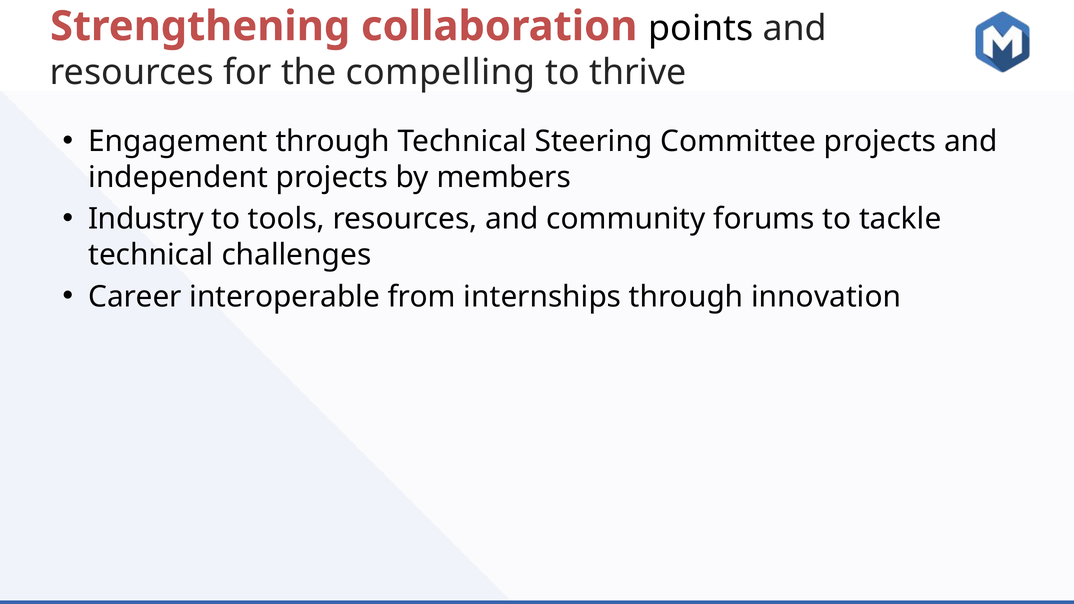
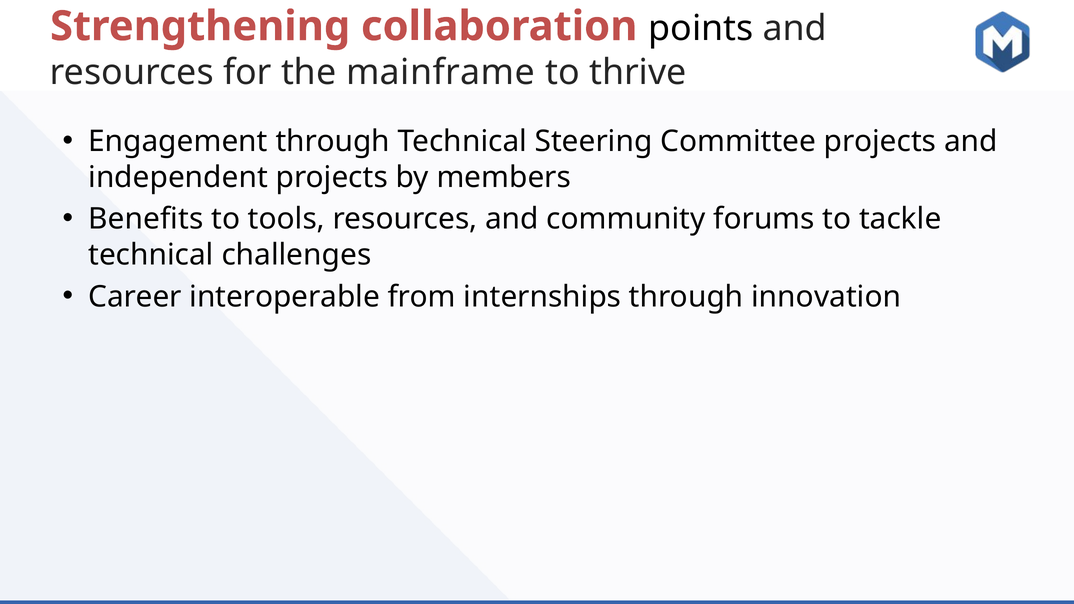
compelling: compelling -> mainframe (440, 73)
Industry: Industry -> Benefits (146, 219)
